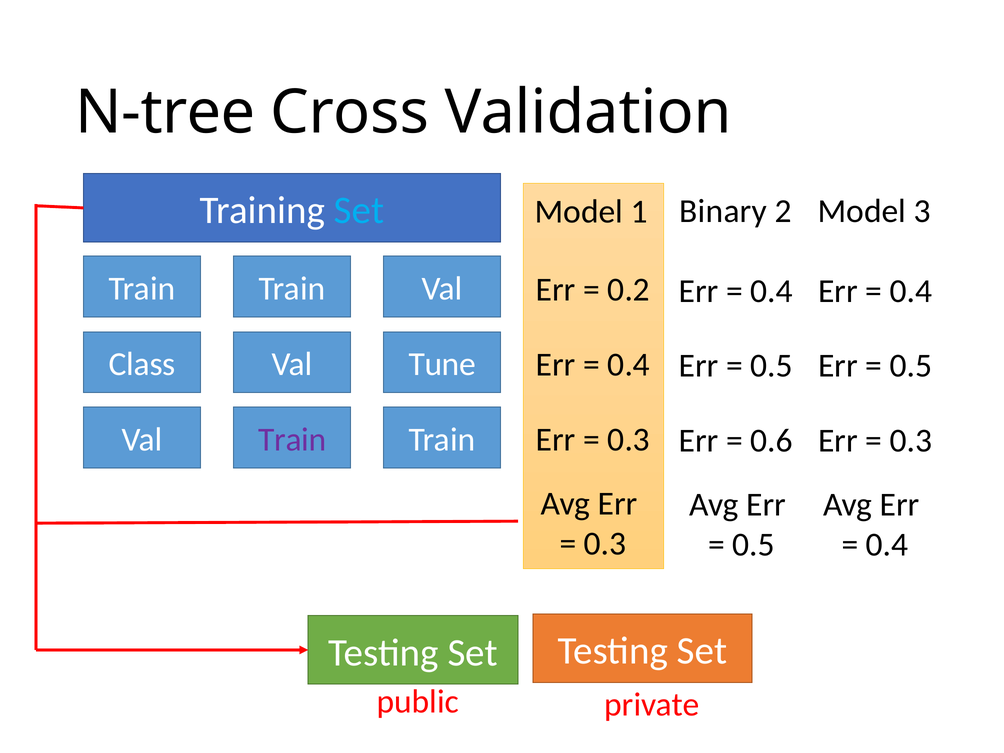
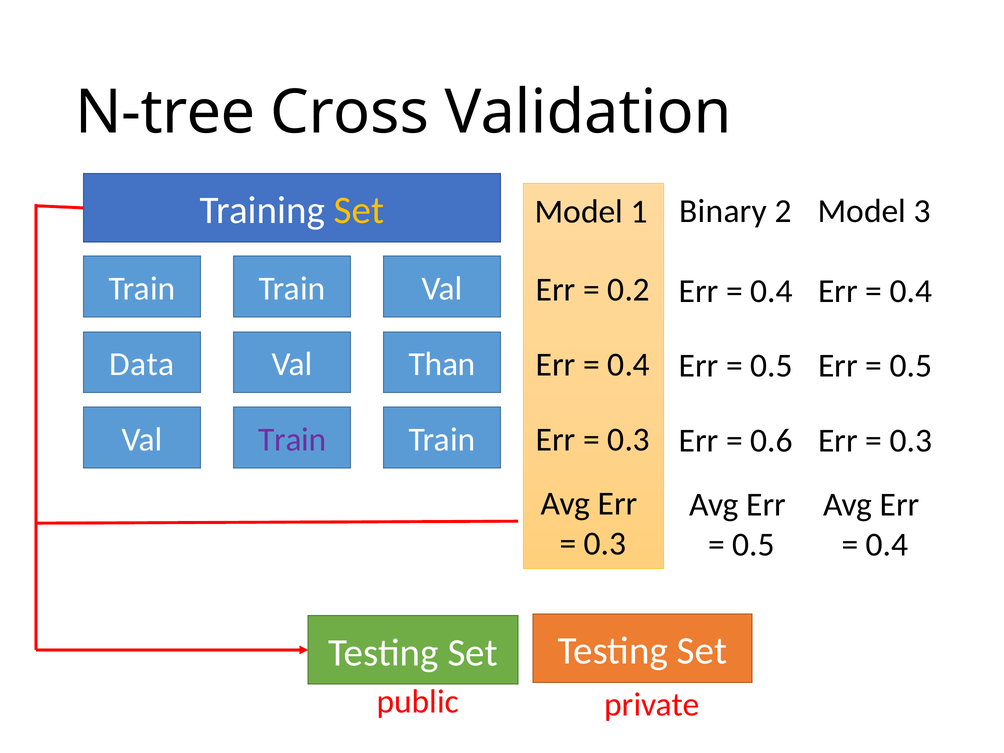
Set colour: light blue -> yellow (359, 211)
Class: Class -> Data (142, 364)
Tune: Tune -> Than (442, 364)
